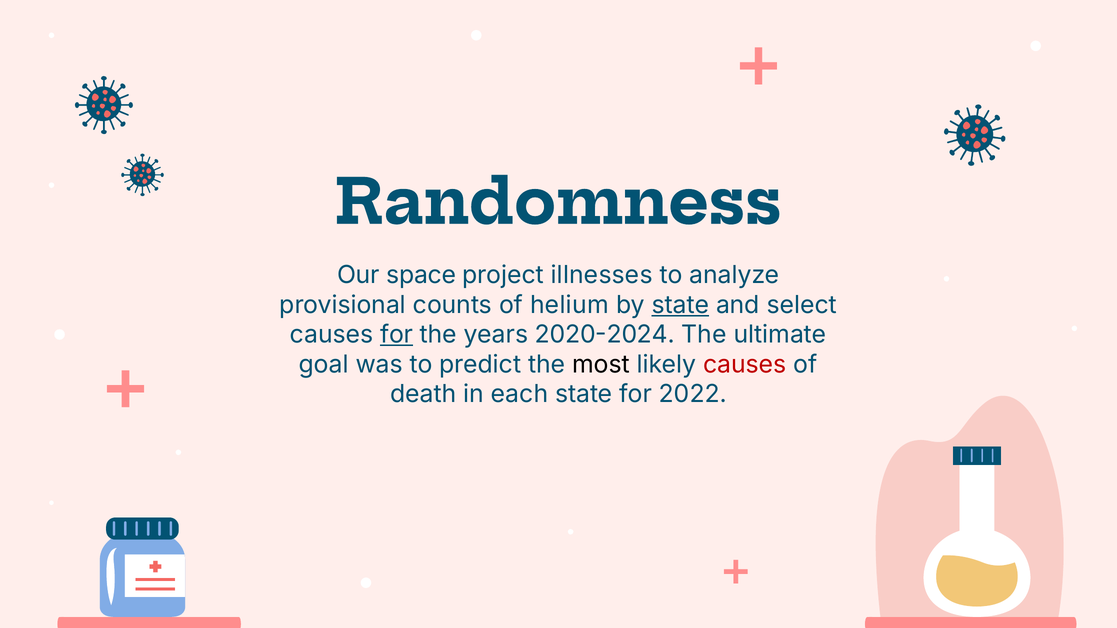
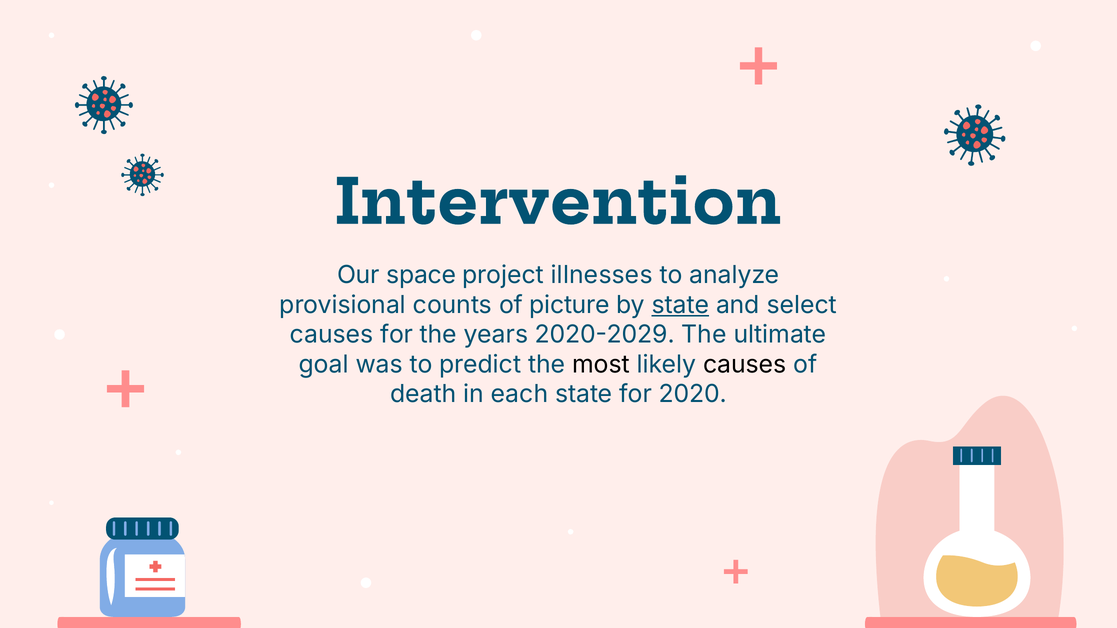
Randomness: Randomness -> Intervention (558, 203)
helium: helium -> picture (570, 305)
for underline: present -> none (397, 335)
2020-2024: 2020-2024 -> 2020-2029 (605, 335)
causes colour: red -> black (745, 365)
2022: 2022 -> 2020 (693, 395)
